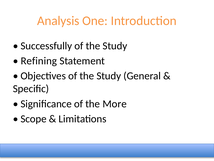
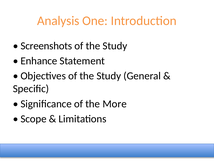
Successfully: Successfully -> Screenshots (46, 46)
Refining: Refining -> Enhance (39, 61)
